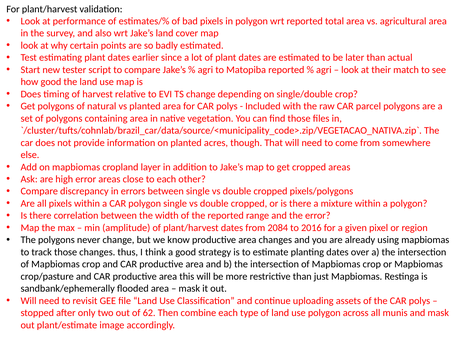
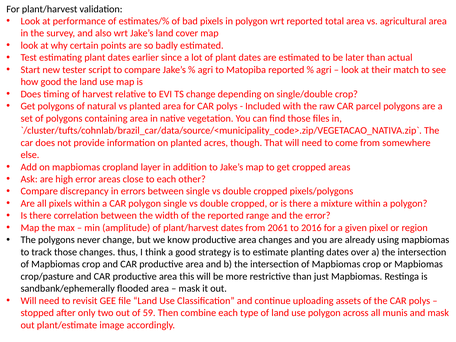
2084: 2084 -> 2061 (278, 228)
62: 62 -> 59 (149, 313)
